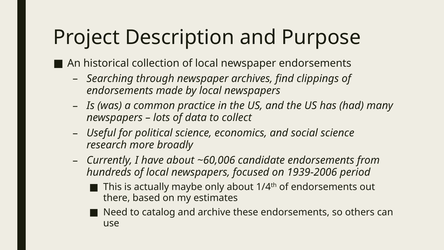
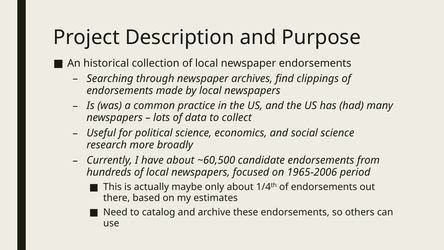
~60,006: ~60,006 -> ~60,500 (216, 160)
1939-2006: 1939-2006 -> 1965-2006 (312, 172)
